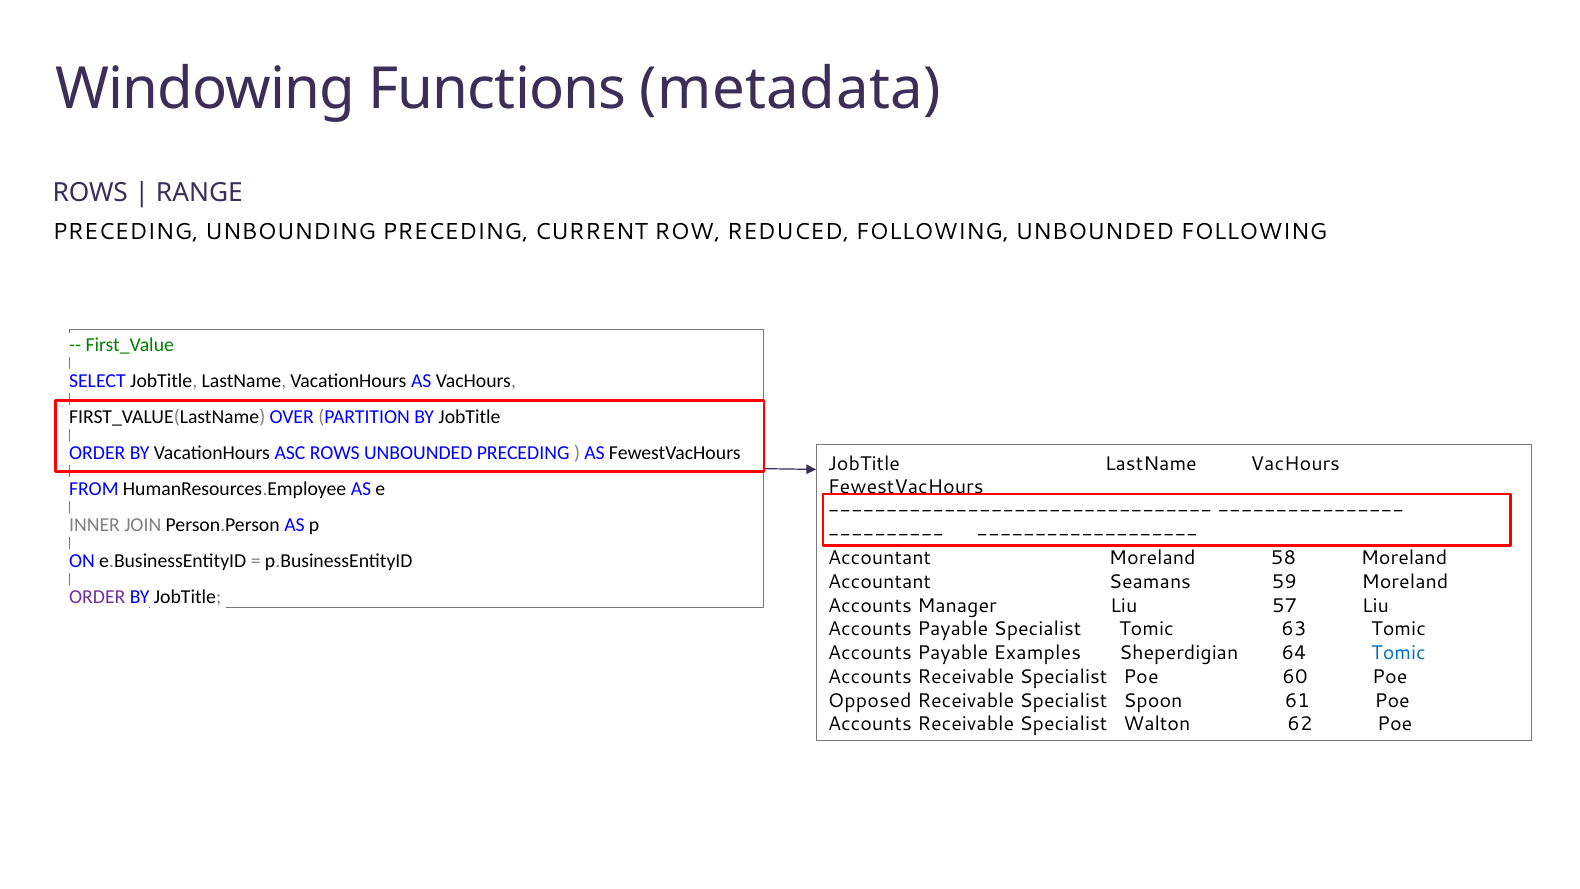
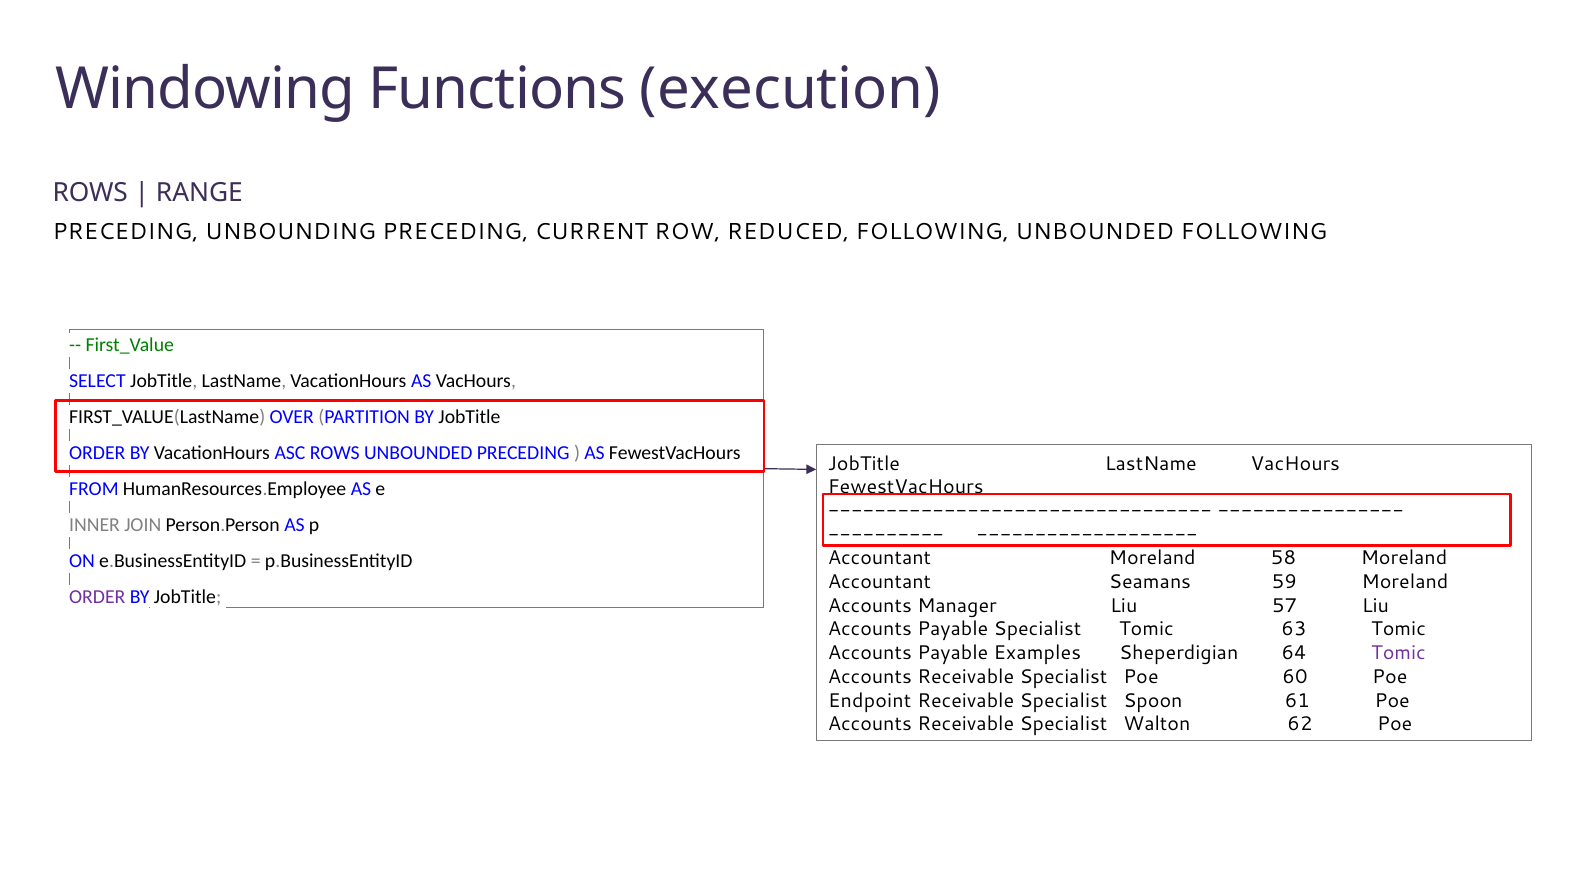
metadata: metadata -> execution (791, 89)
Tomic colour: blue -> purple (1399, 653)
Opposed: Opposed -> Endpoint (870, 700)
